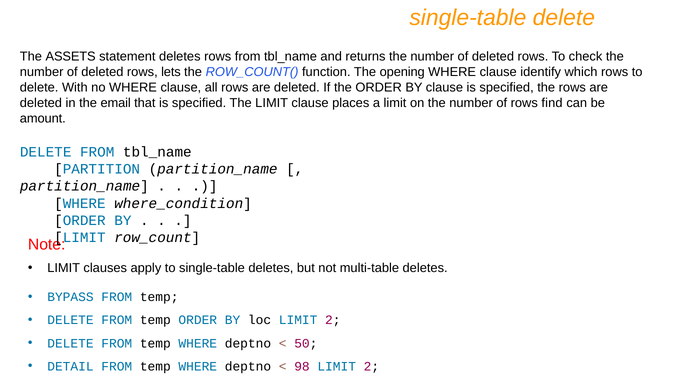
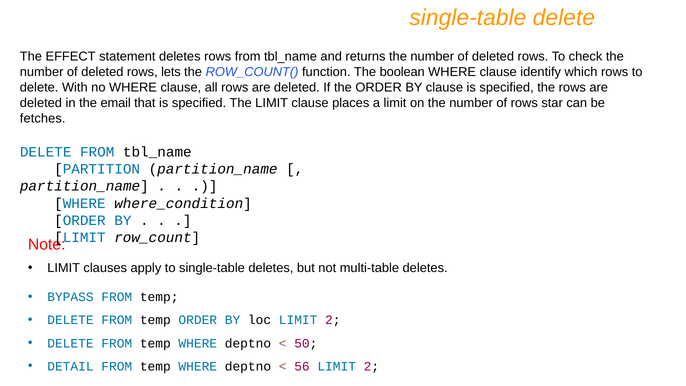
ASSETS: ASSETS -> EFFECT (71, 57)
opening: opening -> boolean (402, 72)
find: find -> star (552, 103)
amount: amount -> fetches (43, 118)
98: 98 -> 56 (302, 366)
